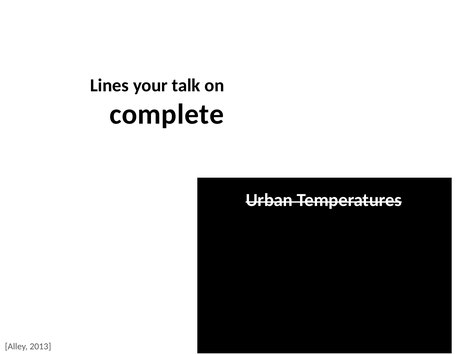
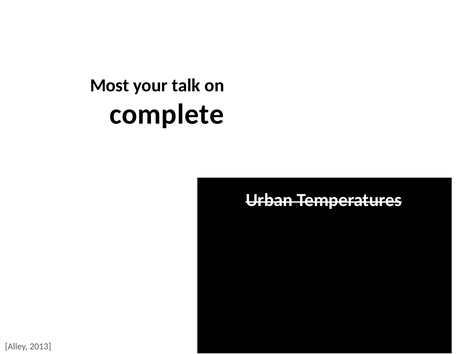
Lines: Lines -> Most (110, 85)
